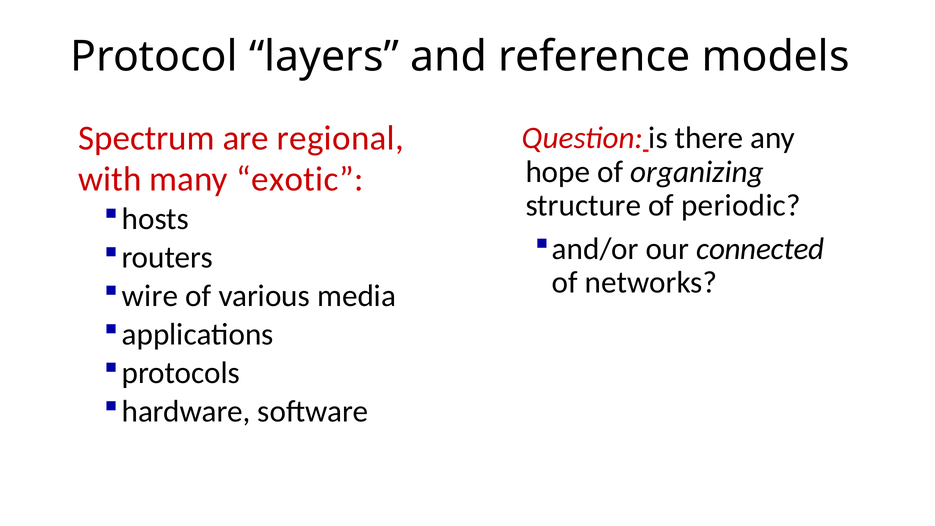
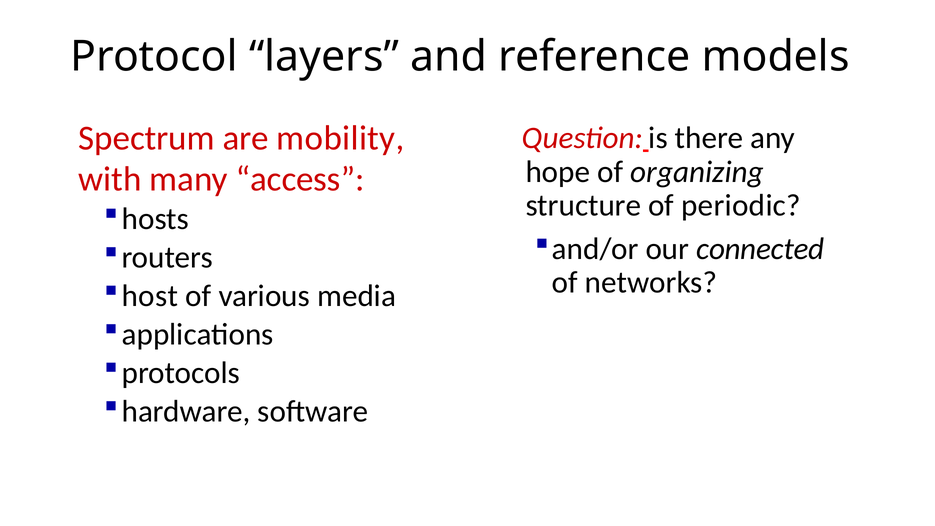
regional: regional -> mobility (340, 138)
exotic: exotic -> access (300, 179)
wire: wire -> host (150, 296)
